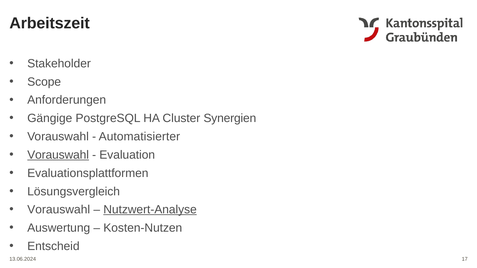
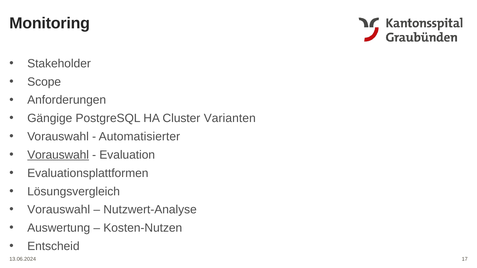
Arbeitszeit: Arbeitszeit -> Monitoring (50, 23)
Synergien: Synergien -> Varianten (230, 118)
Nutzwert-Analyse underline: present -> none (150, 210)
